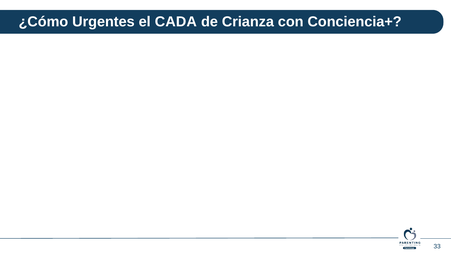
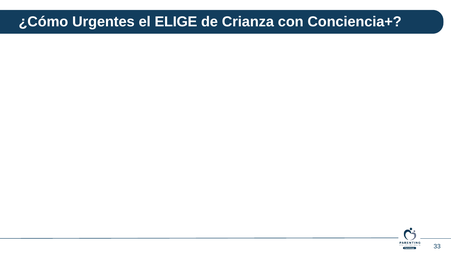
CADA: CADA -> ELIGE (176, 22)
